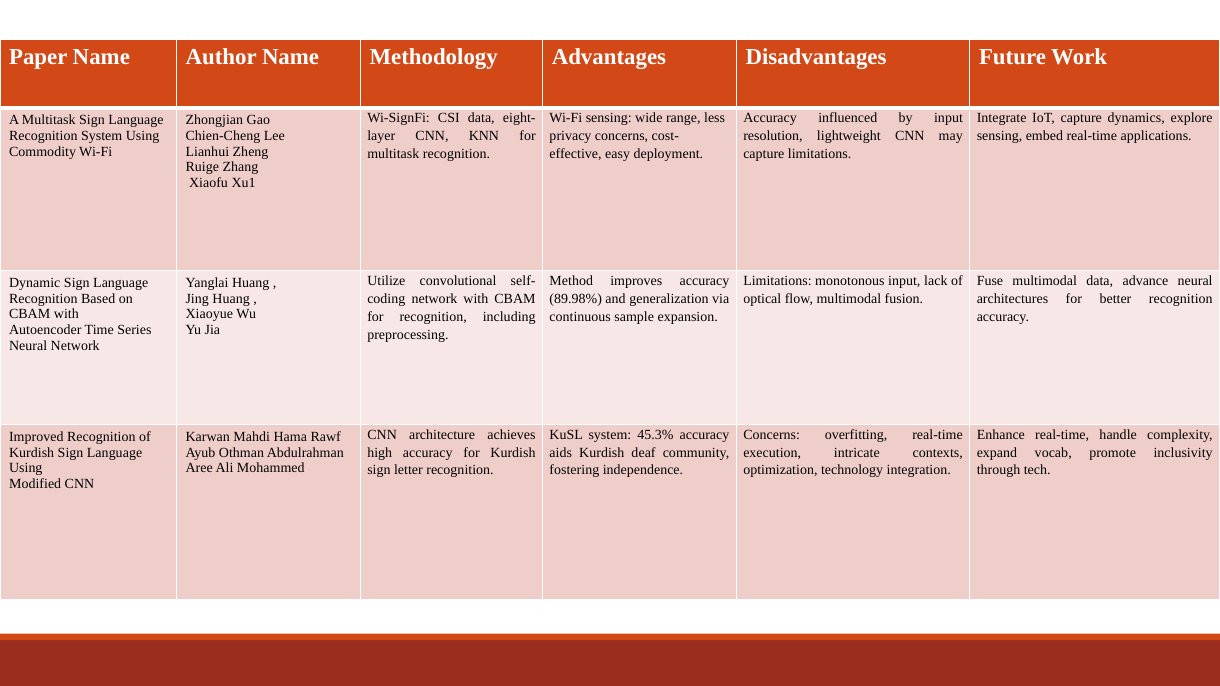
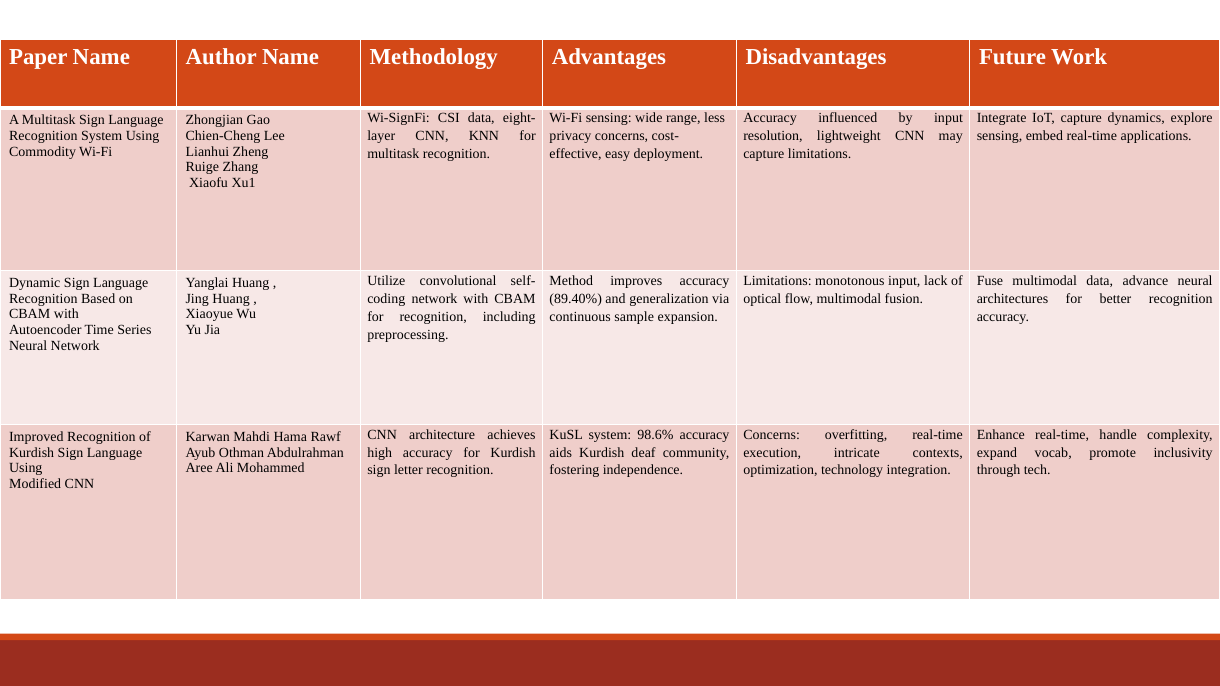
89.98%: 89.98% -> 89.40% (576, 299)
45.3%: 45.3% -> 98.6% (655, 435)
